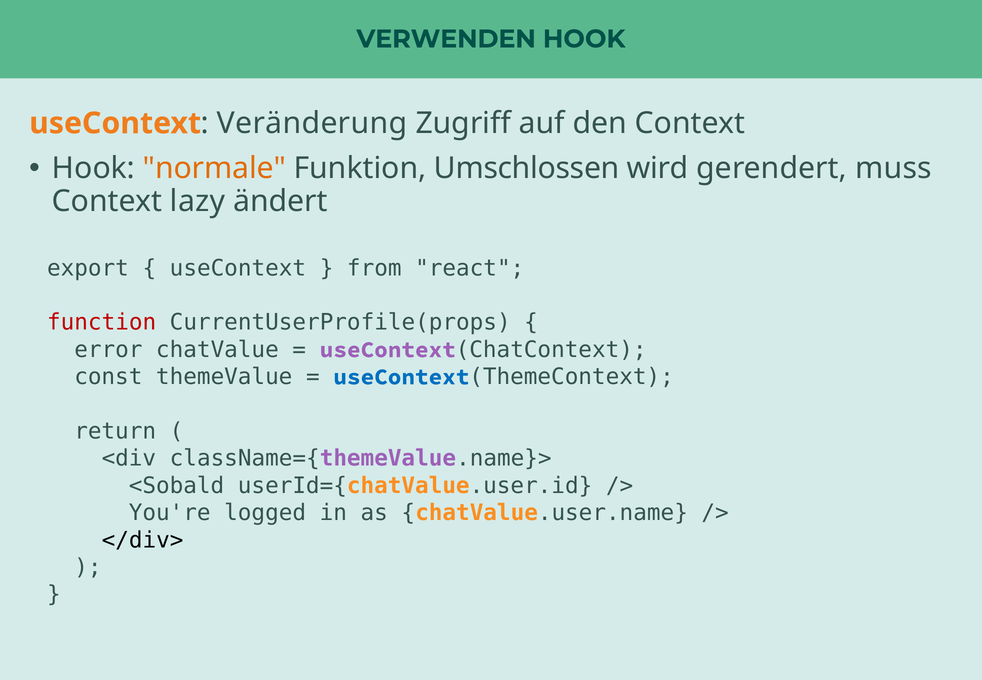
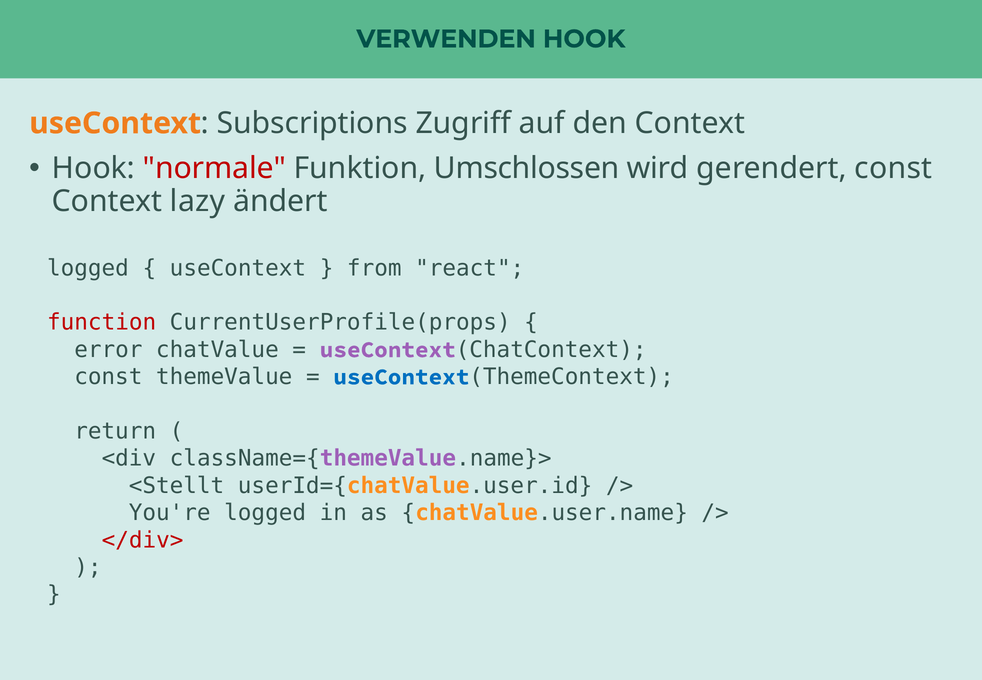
Veränderung: Veränderung -> Subscriptions (312, 123)
normale colour: orange -> red (214, 168)
gerendert muss: muss -> const (893, 168)
export: export -> logged (88, 268)
<Sobald: <Sobald -> <Stellt (177, 486)
</div> colour: black -> red (143, 540)
